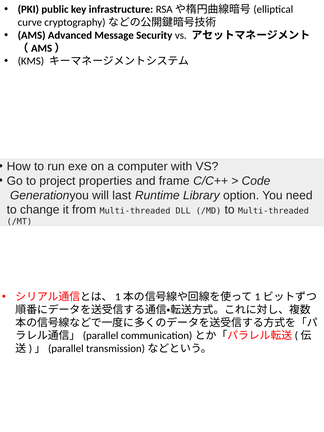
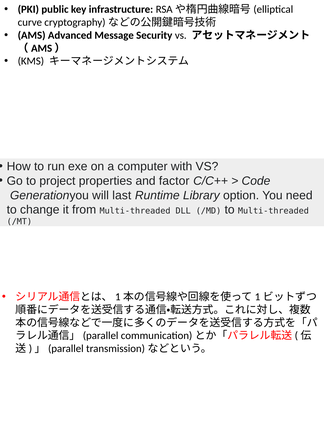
frame: frame -> factor (174, 181)
